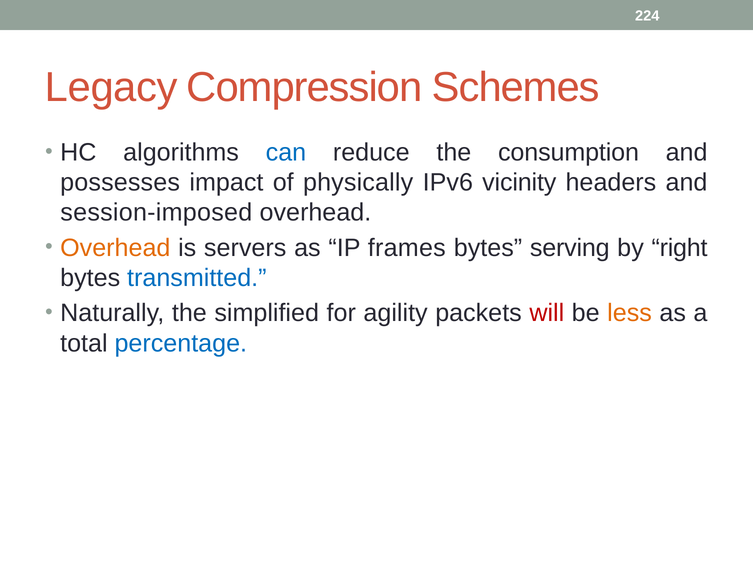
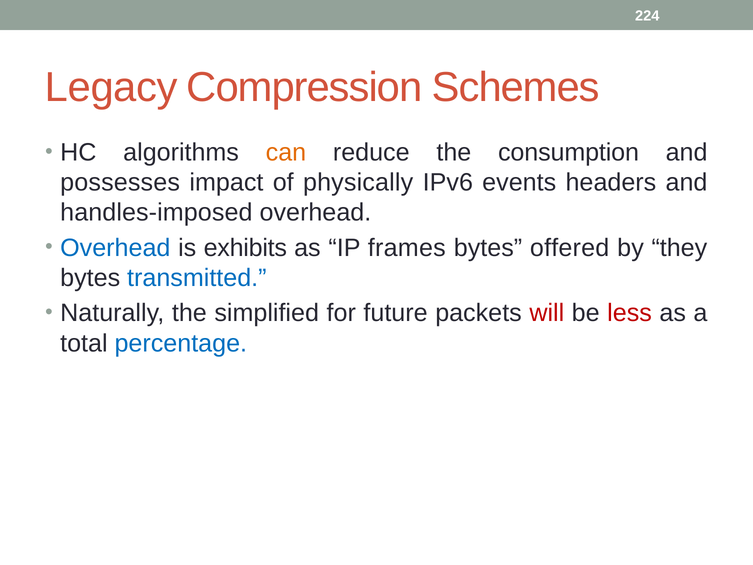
can colour: blue -> orange (286, 152)
vicinity: vicinity -> events (519, 182)
session-imposed: session-imposed -> handles-imposed (156, 213)
Overhead colour: orange -> blue (115, 248)
servers: servers -> exhibits (245, 248)
serving: serving -> offered (570, 248)
right: right -> they (679, 248)
agility: agility -> future (396, 313)
less colour: orange -> red (630, 313)
